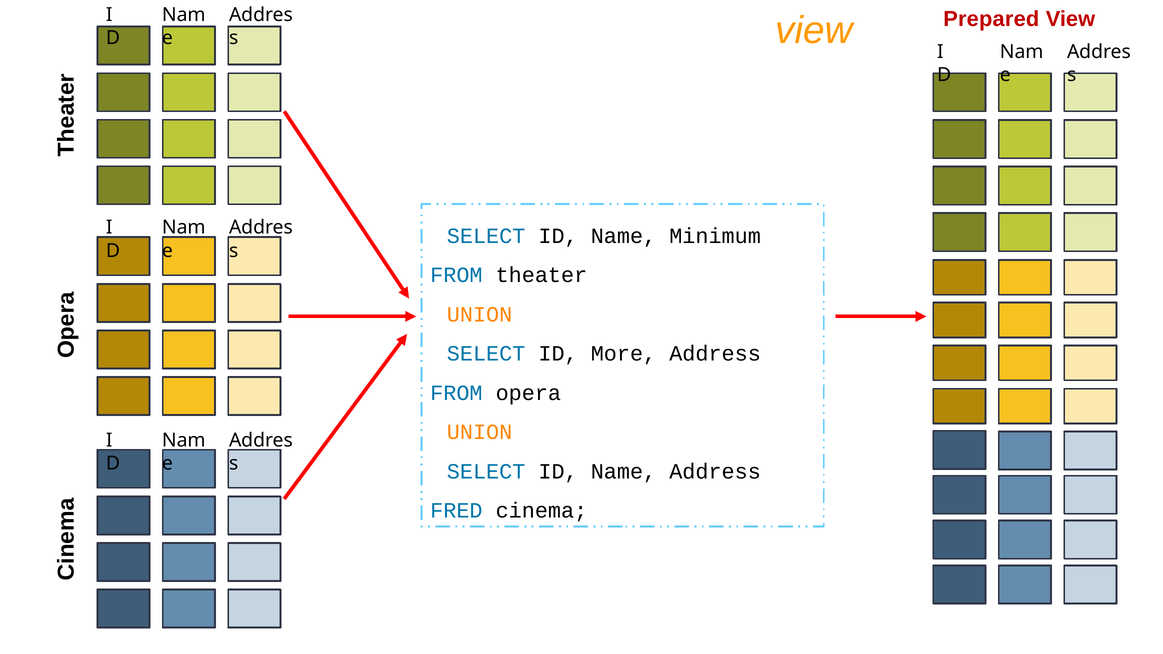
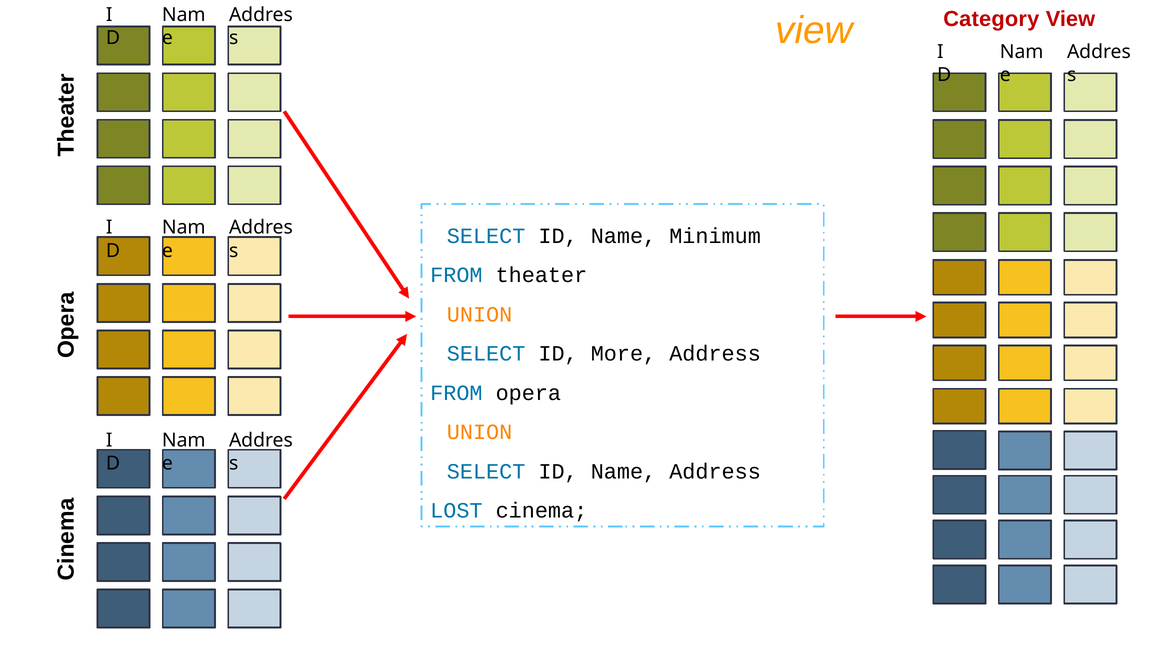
Prepared: Prepared -> Category (991, 19)
FRED: FRED -> LOST (456, 511)
